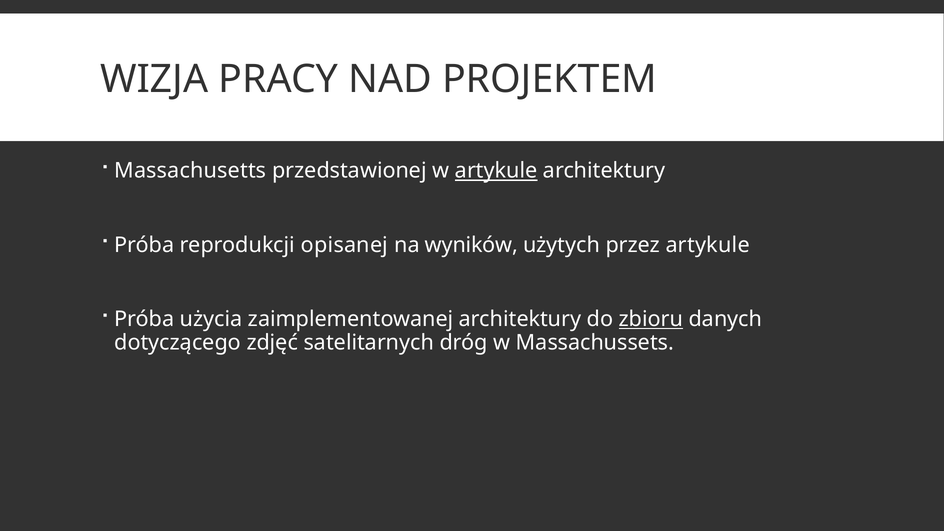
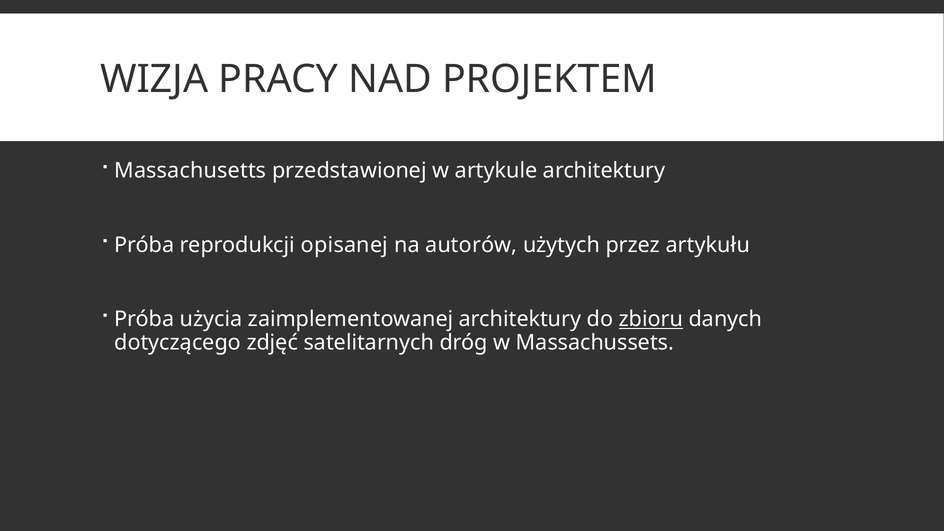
artykule underline: present -> none (496, 171)
wyników: wyników -> autorów (471, 245)
przez artykule: artykule -> artykułu (708, 245)
